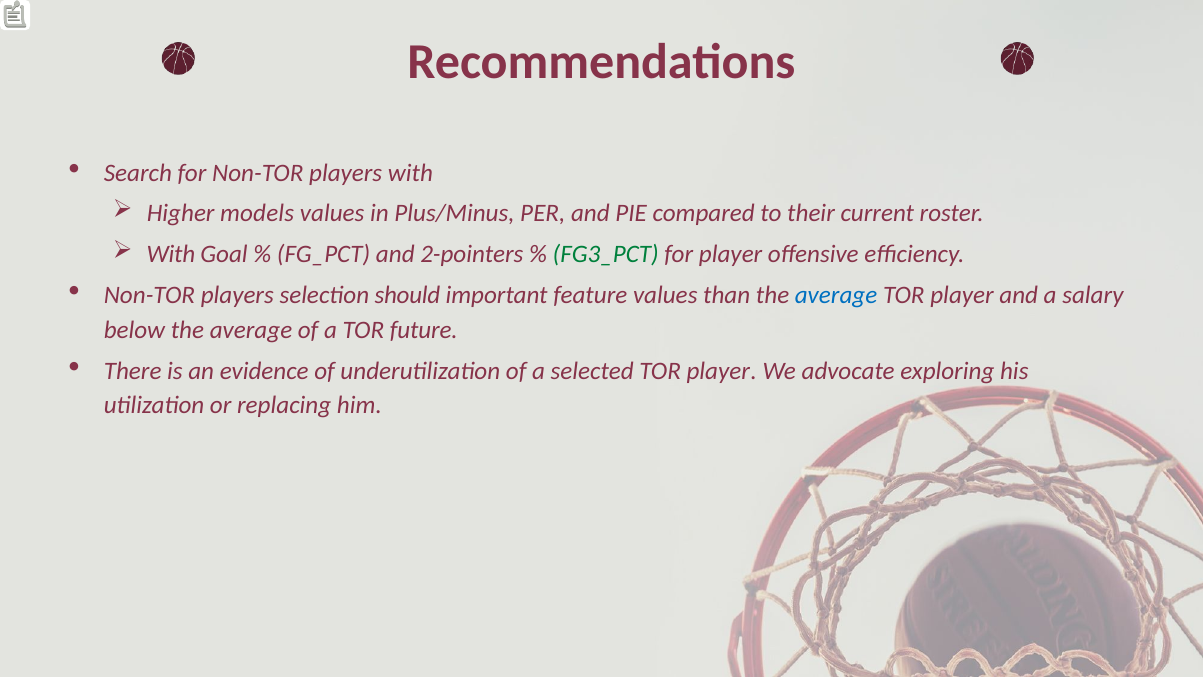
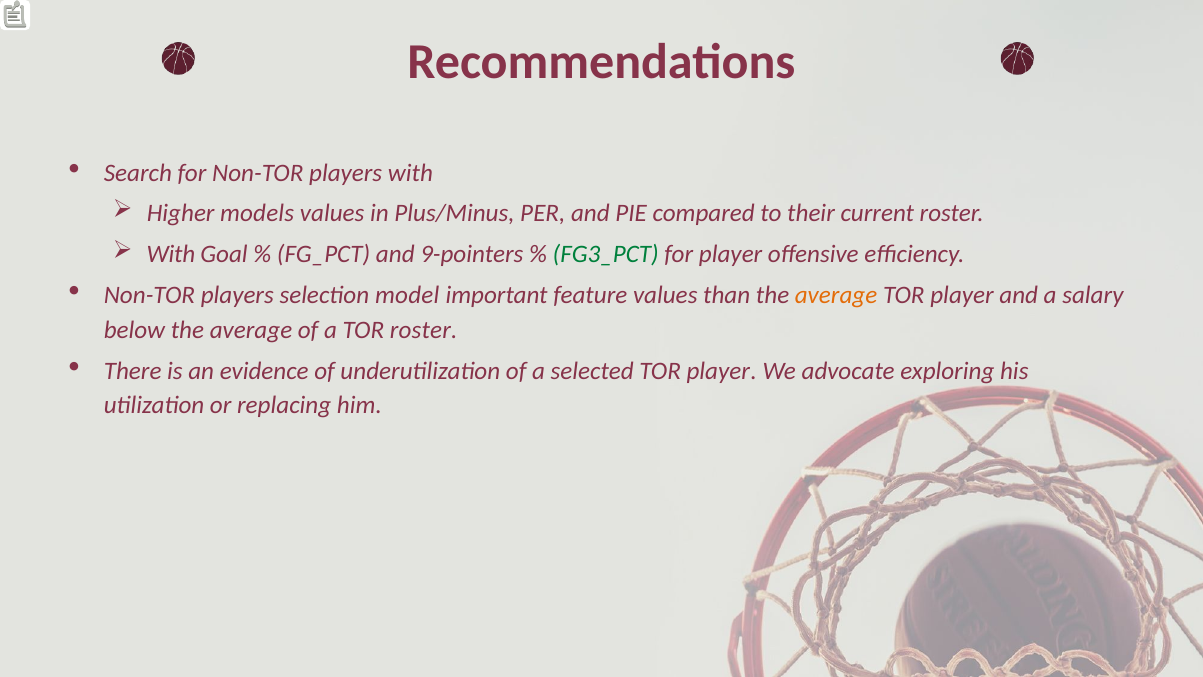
2-pointers: 2-pointers -> 9-pointers (472, 255)
should: should -> model (407, 295)
average colour: blue -> orange (836, 295)
TOR future: future -> roster (424, 330)
